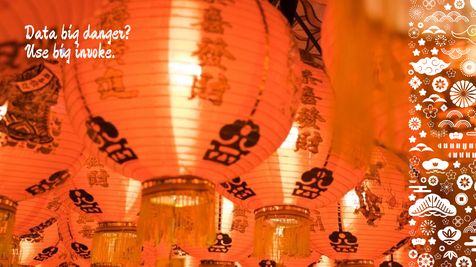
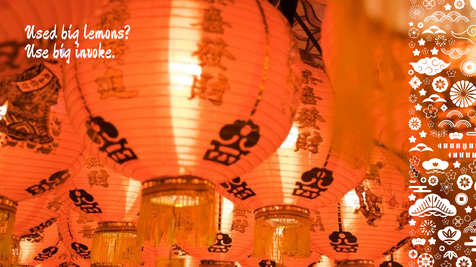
Data: Data -> Used (41, 34)
danger: danger -> lemons (107, 34)
